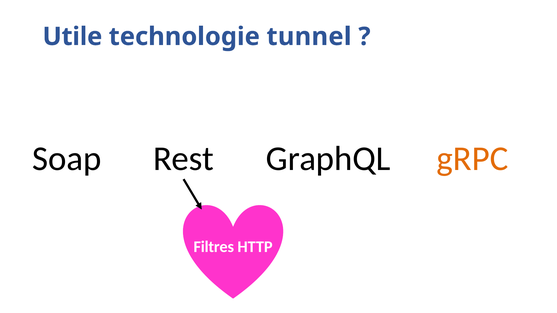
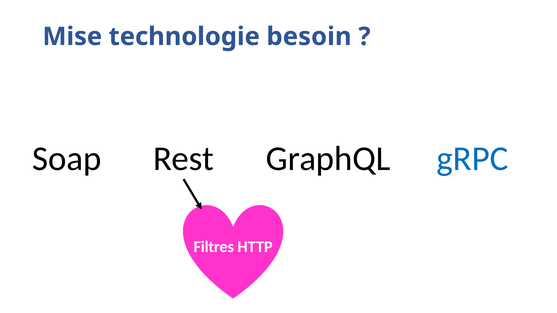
Utile: Utile -> Mise (72, 37)
tunnel: tunnel -> besoin (309, 37)
gRPC colour: orange -> blue (472, 159)
